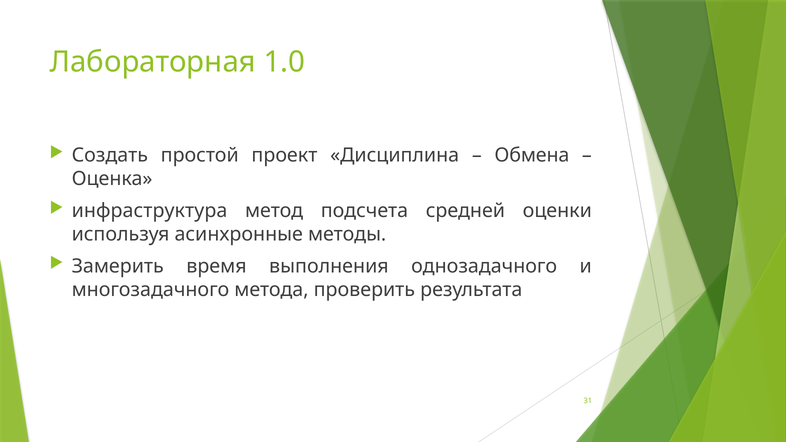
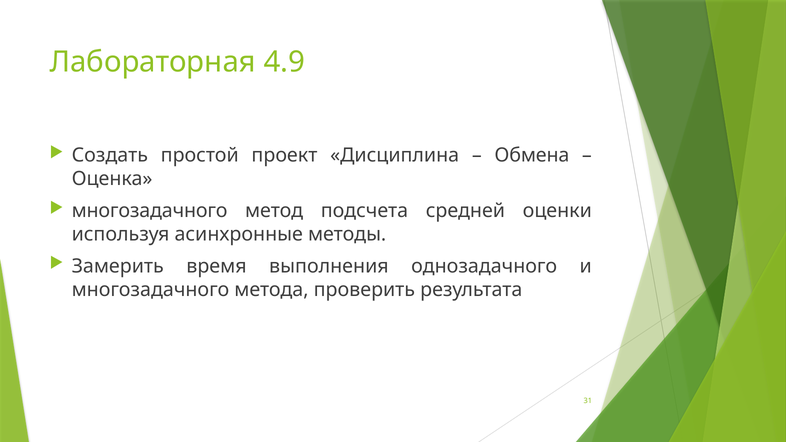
1.0: 1.0 -> 4.9 (284, 62)
инфраструктура: инфраструктура -> многозадачного (150, 211)
